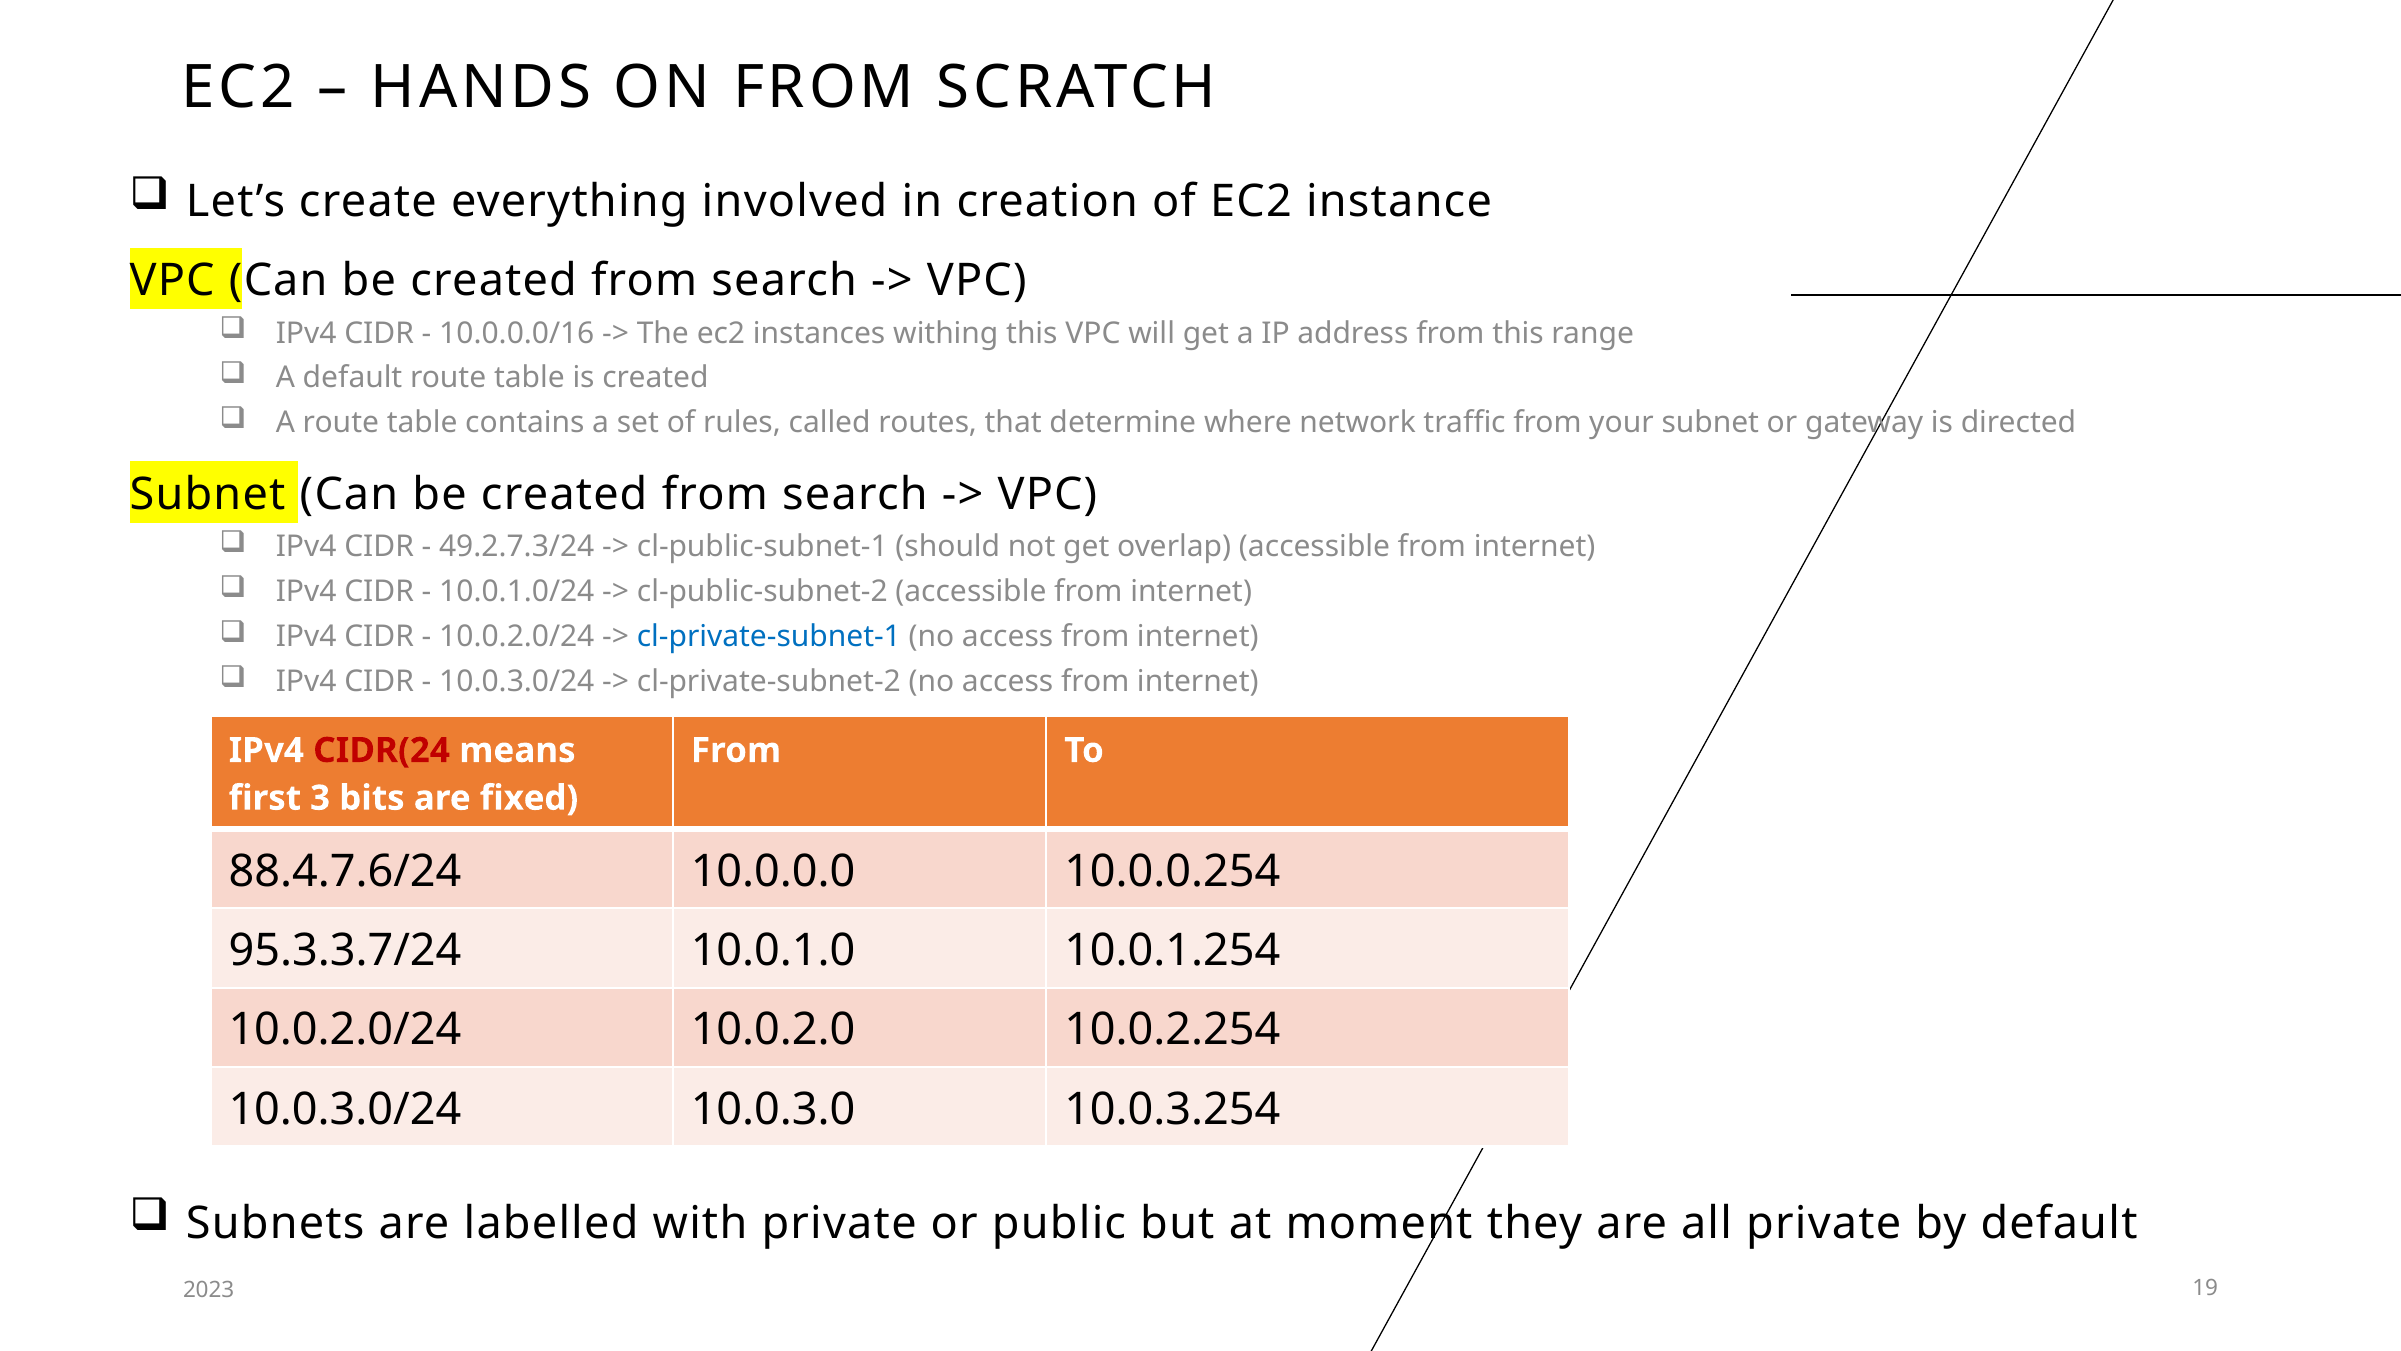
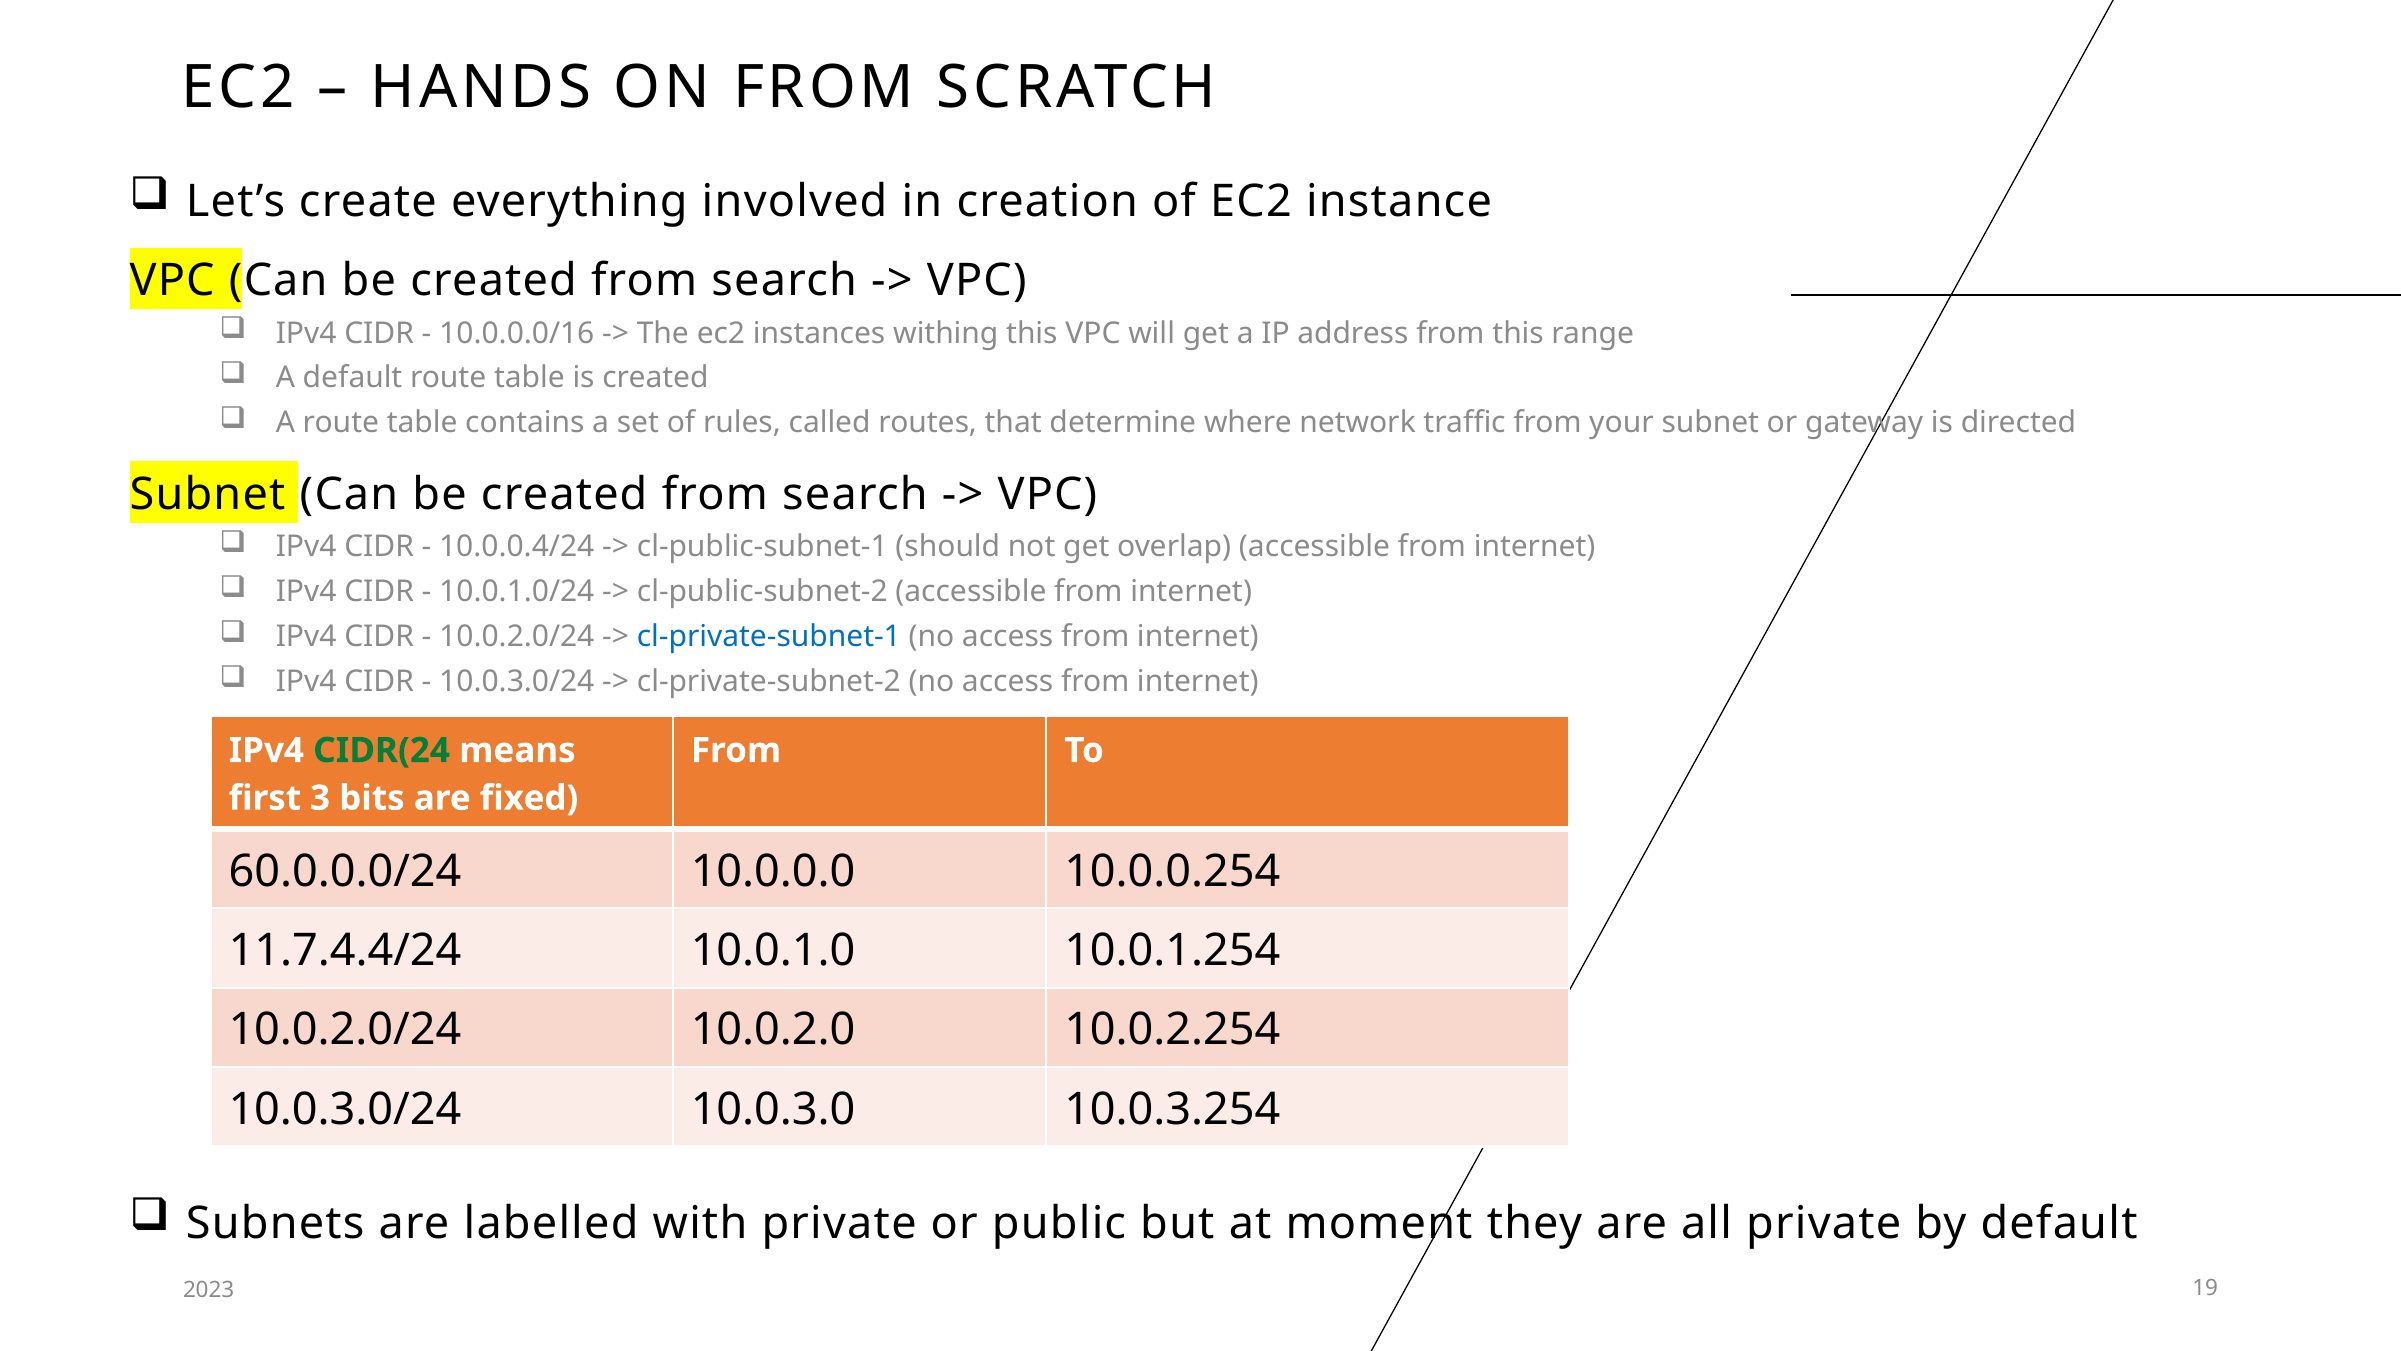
49.2.7.3/24: 49.2.7.3/24 -> 10.0.0.4/24 (517, 547)
CIDR(24 colour: red -> green (382, 750)
88.4.7.6/24: 88.4.7.6/24 -> 60.0.0.0/24 (345, 871)
95.3.3.7/24: 95.3.3.7/24 -> 11.7.4.4/24 (345, 950)
